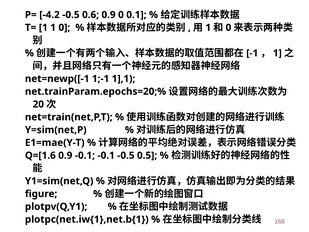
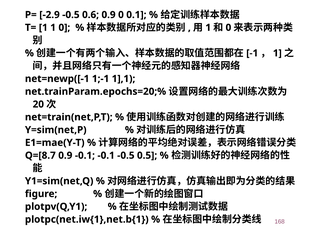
-4.2: -4.2 -> -2.9 (49, 15)
Q=[1.6: Q=[1.6 -> Q=[8.7 (40, 155)
